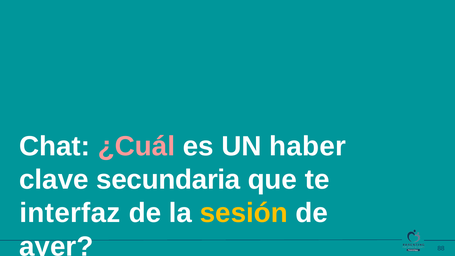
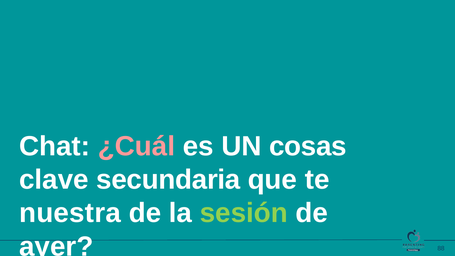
haber: haber -> cosas (308, 146)
interfaz: interfaz -> nuestra (70, 213)
sesión colour: yellow -> light green (244, 213)
